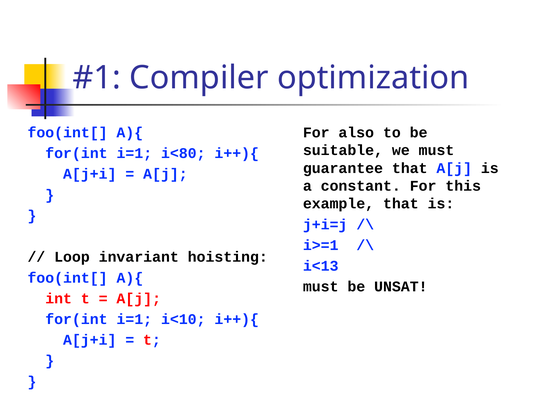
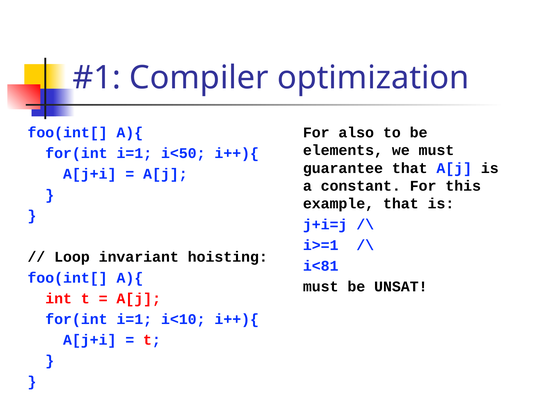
suitable: suitable -> elements (343, 150)
i<80: i<80 -> i<50 (183, 153)
i<13: i<13 -> i<81 (321, 266)
